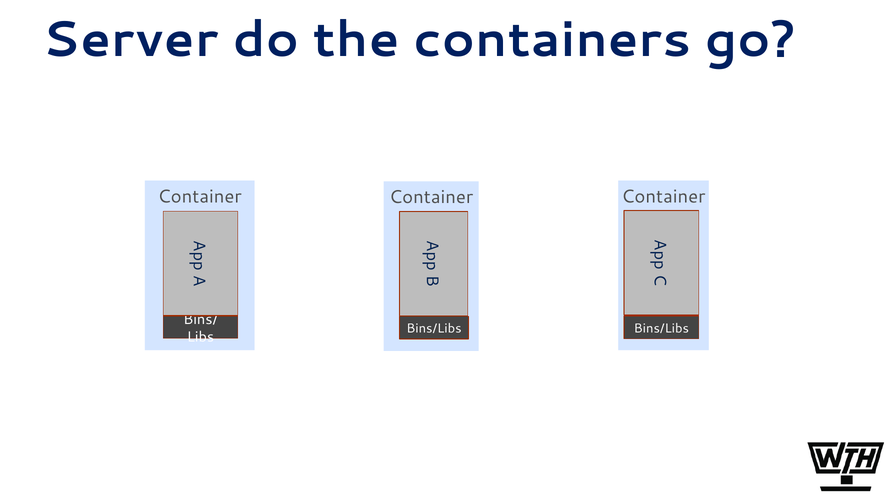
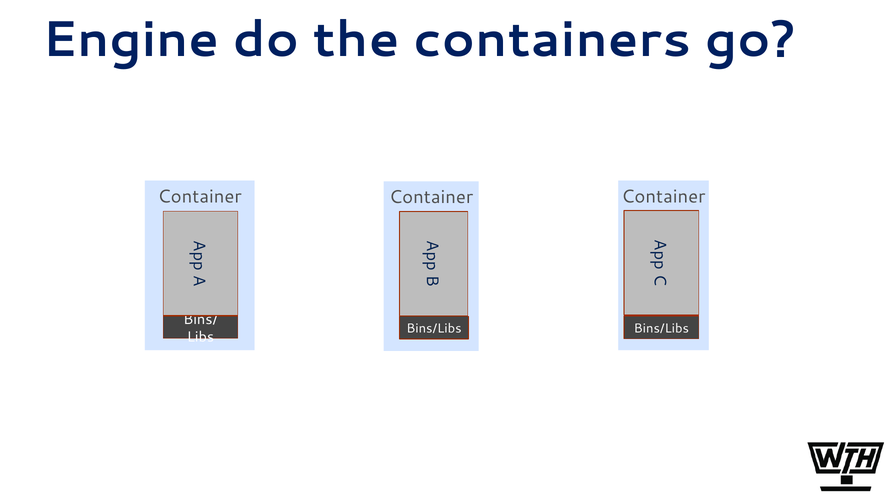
Server: Server -> Engine (131, 40)
